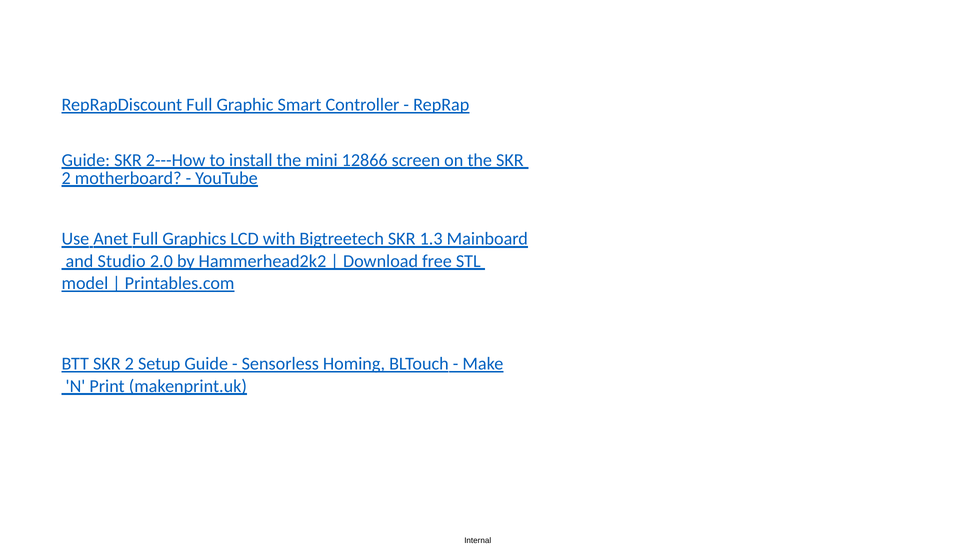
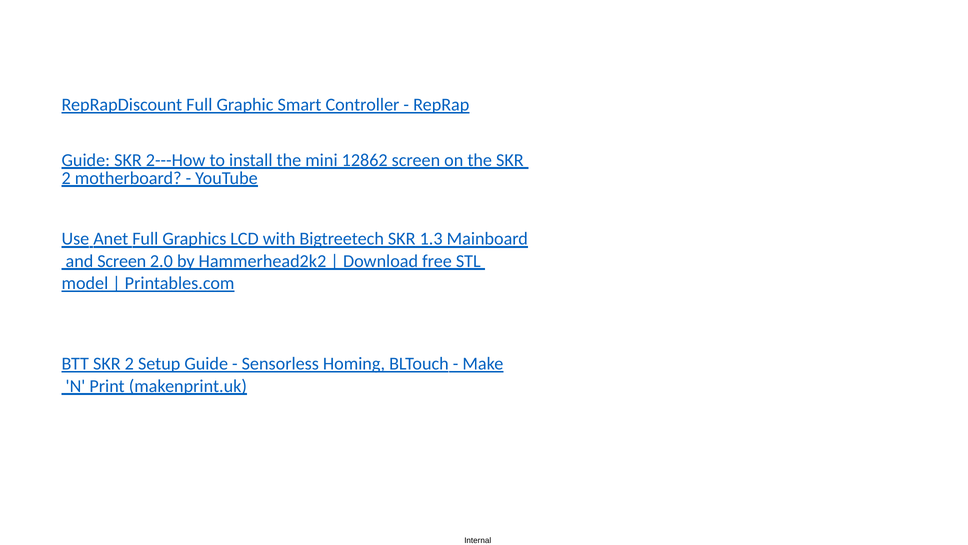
12866: 12866 -> 12862 (365, 160)
and Studio: Studio -> Screen (122, 261)
